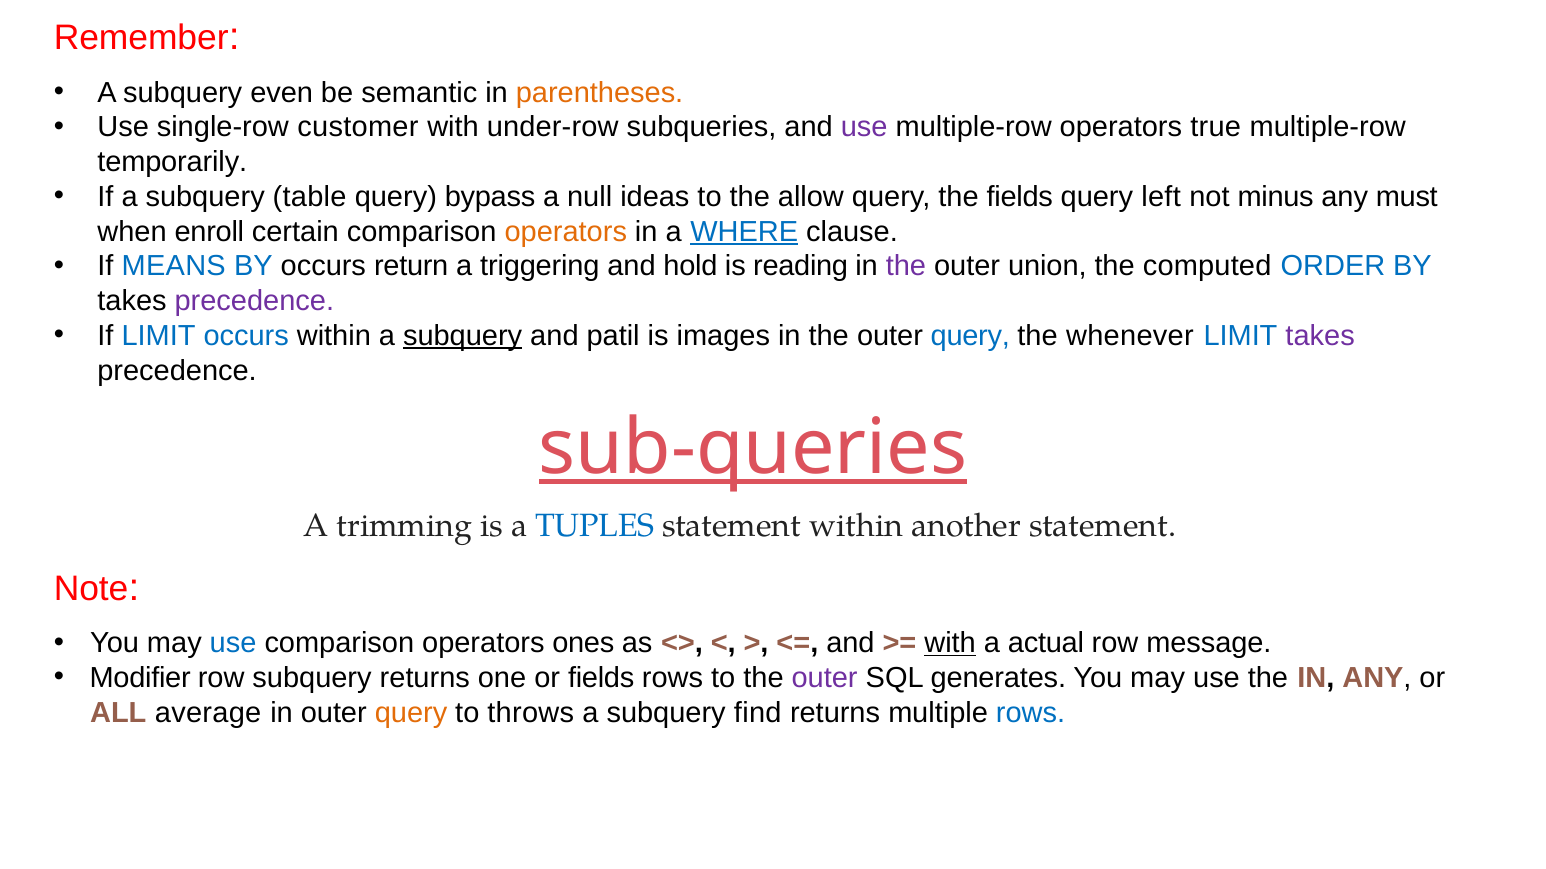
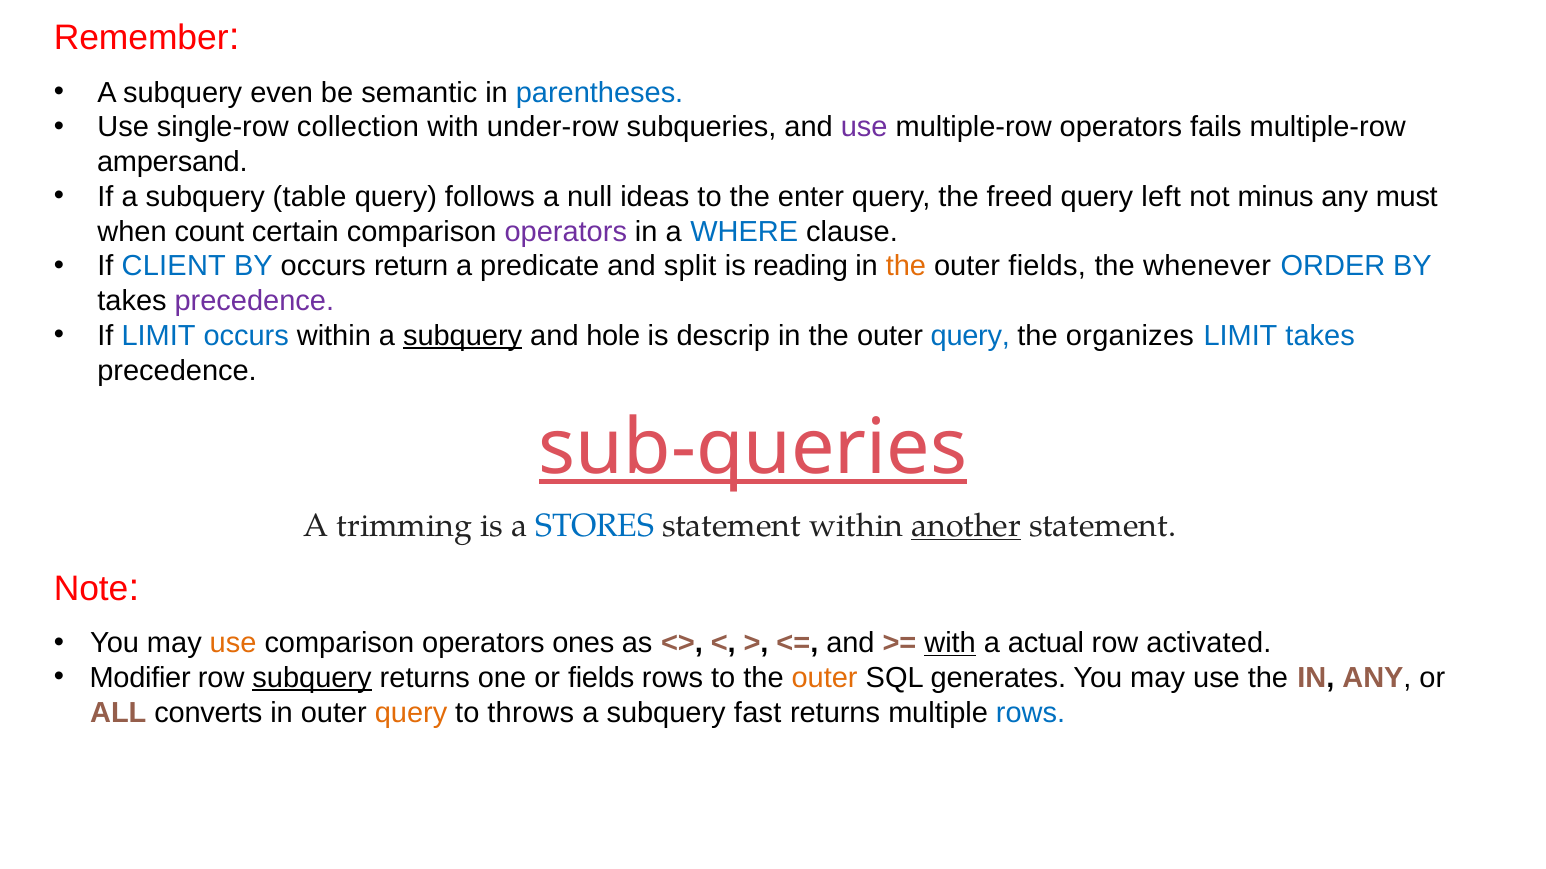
parentheses colour: orange -> blue (600, 93)
customer: customer -> collection (358, 127)
true: true -> fails (1216, 127)
temporarily: temporarily -> ampersand (172, 162)
bypass: bypass -> follows (490, 197)
allow: allow -> enter (811, 197)
the fields: fields -> freed (1020, 197)
enroll: enroll -> count (209, 232)
operators colour: orange -> purple (566, 232)
WHERE underline: present -> none (744, 232)
MEANS: MEANS -> CLIENT (174, 266)
triggering: triggering -> predicate (540, 266)
hold: hold -> split (690, 266)
the colour: purple -> orange (906, 266)
outer union: union -> fields (1047, 266)
computed: computed -> whenever (1207, 266)
patil: patil -> hole (613, 336)
images: images -> descrip (723, 336)
whenever: whenever -> organizes (1130, 336)
takes colour: purple -> blue (1320, 336)
TUPLES: TUPLES -> STORES (595, 526)
another underline: none -> present (966, 526)
use colour: blue -> orange (233, 643)
message: message -> activated (1209, 643)
subquery underline: none -> present (312, 678)
outer colour: purple -> orange (825, 678)
average: average -> converts (208, 713)
find: find -> fast (758, 713)
